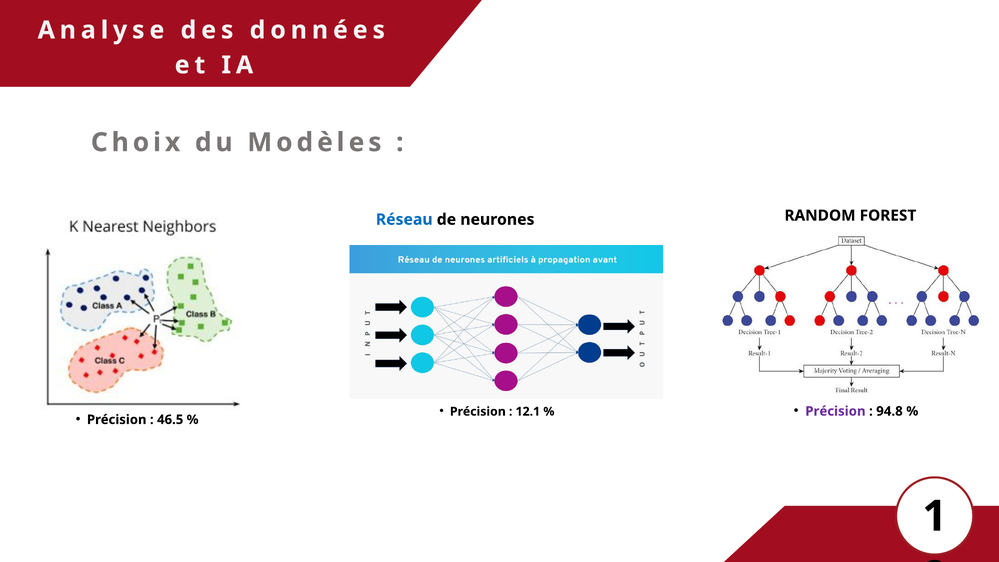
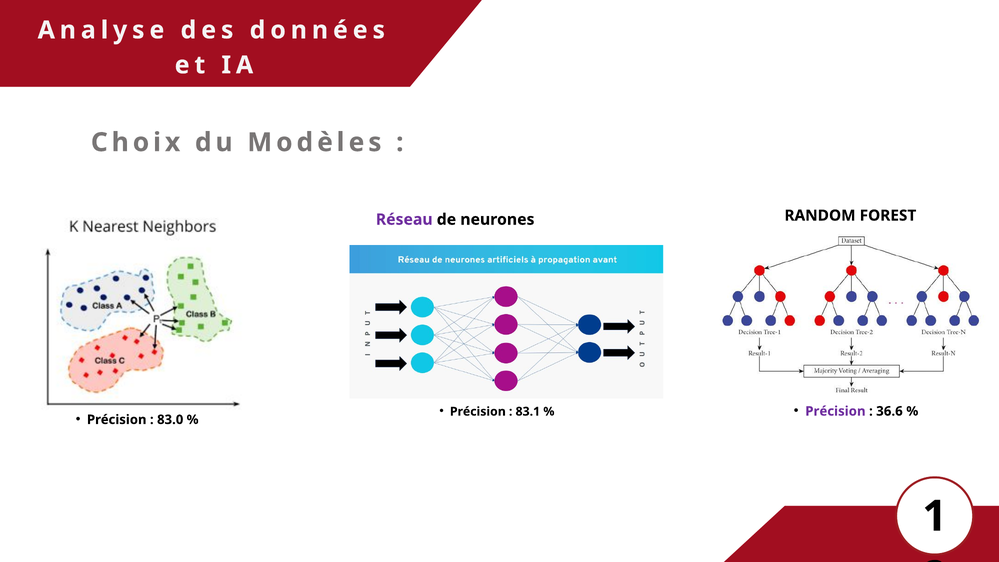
Réseau colour: blue -> purple (404, 220)
12.1: 12.1 -> 83.1 (528, 412)
94.8: 94.8 -> 36.6 (889, 411)
46.5: 46.5 -> 83.0 (170, 420)
